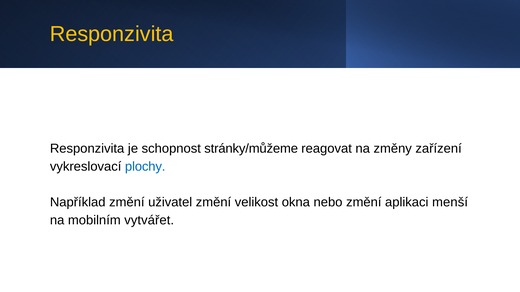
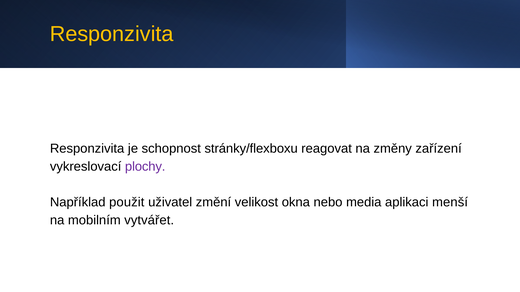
stránky/můžeme: stránky/můžeme -> stránky/flexboxu (251, 149)
plochy colour: blue -> purple (145, 167)
Například změní: změní -> použit (127, 203)
nebo změní: změní -> media (364, 203)
